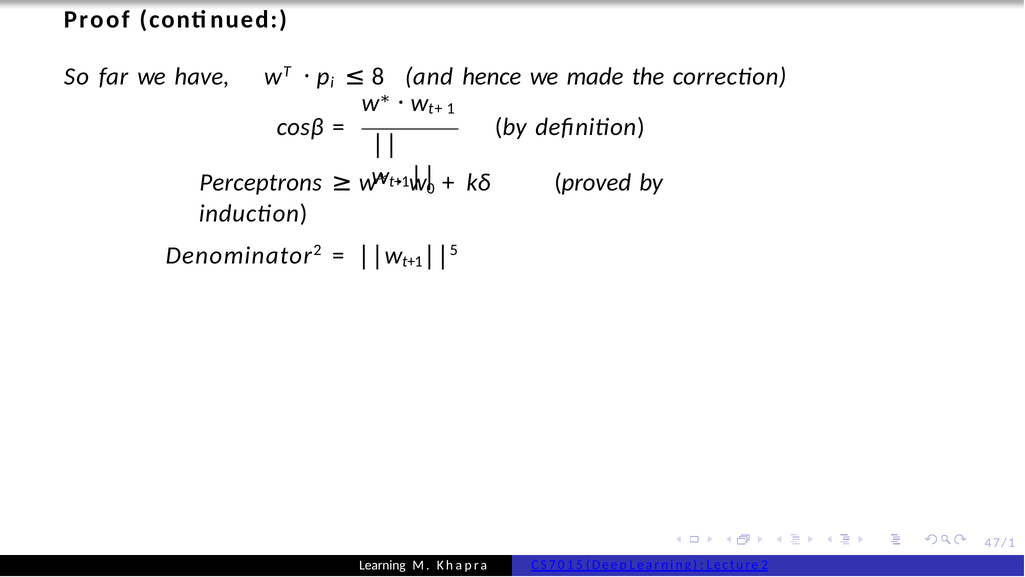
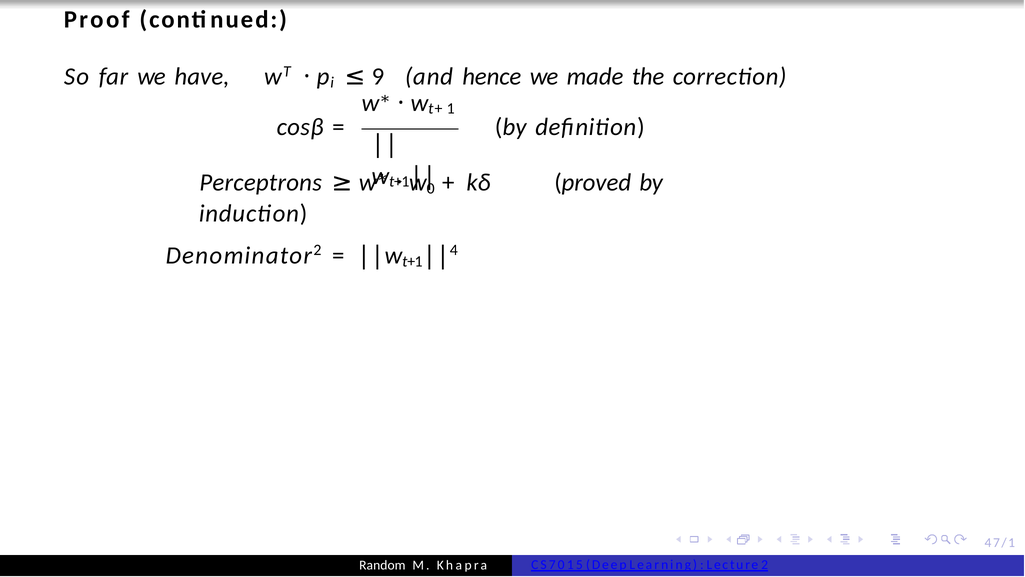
8: 8 -> 9 (378, 77)
5: 5 -> 4 (454, 250)
Learning: Learning -> Random (382, 565)
